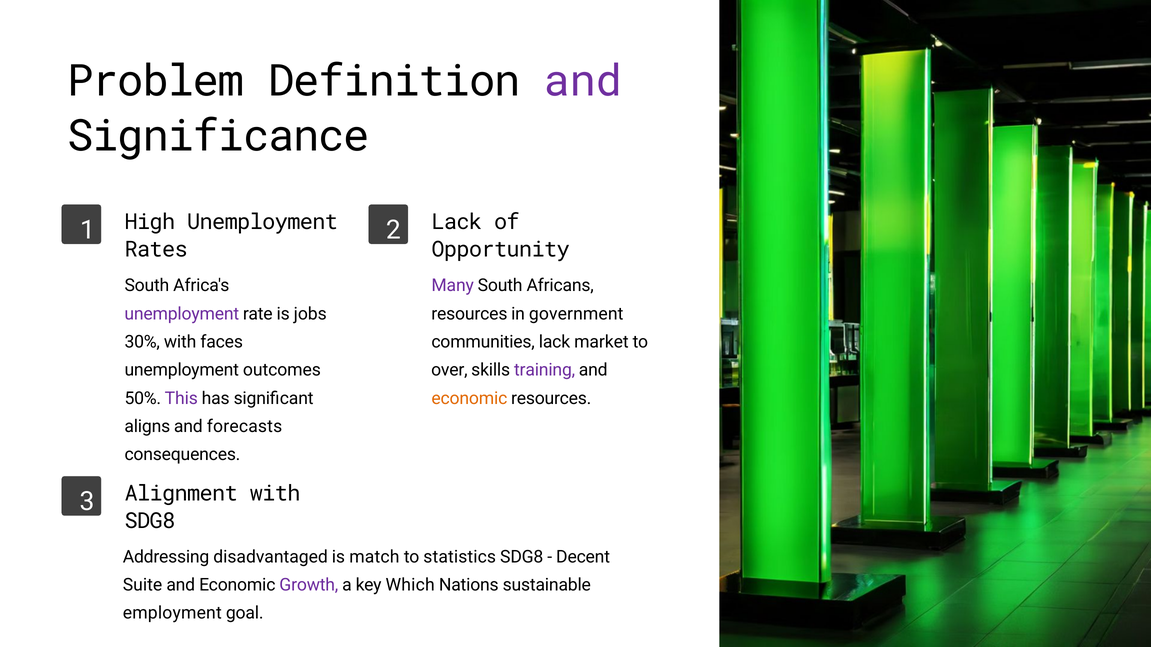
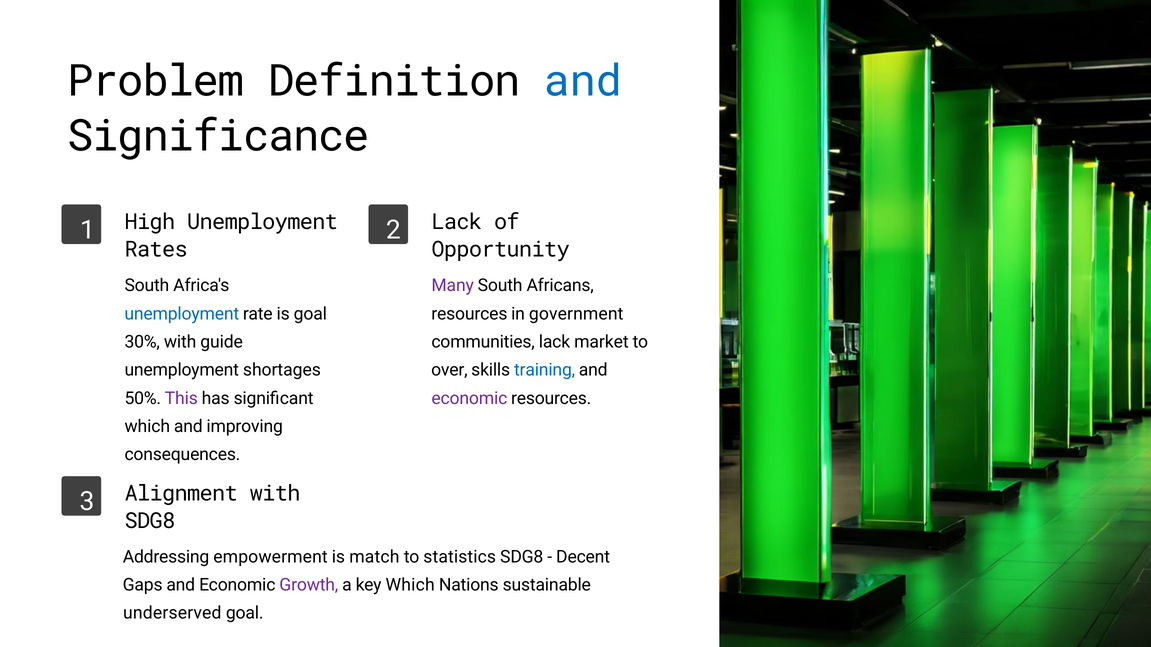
and colour: purple -> blue (583, 81)
unemployment colour: purple -> blue (182, 314)
is jobs: jobs -> goal (310, 314)
faces: faces -> guide (222, 342)
outcomes: outcomes -> shortages (282, 370)
training colour: purple -> blue (545, 370)
economic colour: orange -> purple (469, 399)
aligns: aligns -> which (147, 427)
forecasts: forecasts -> improving (245, 427)
disadvantaged: disadvantaged -> empowerment (271, 557)
Suite: Suite -> Gaps (143, 585)
employment: employment -> underserved (172, 613)
